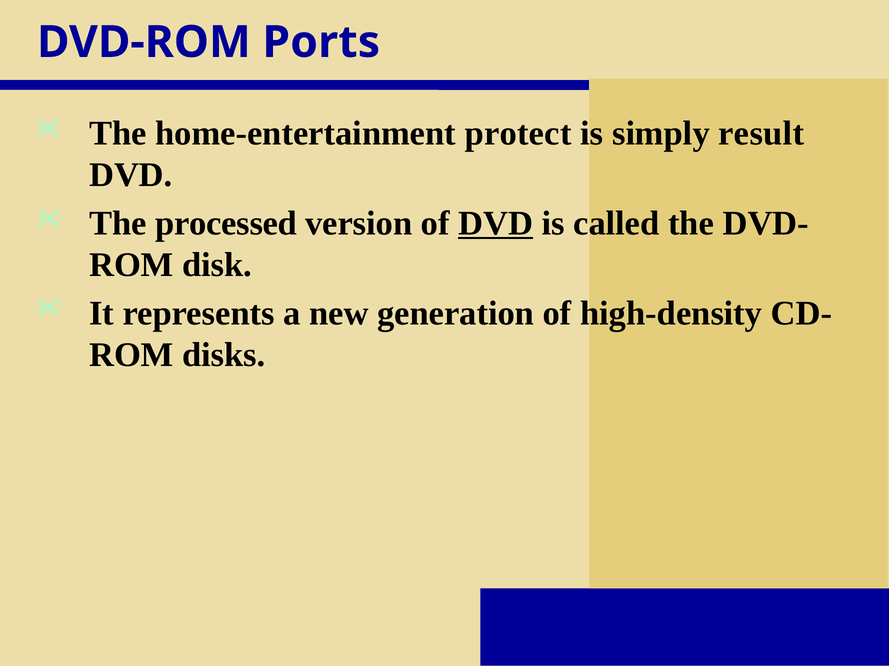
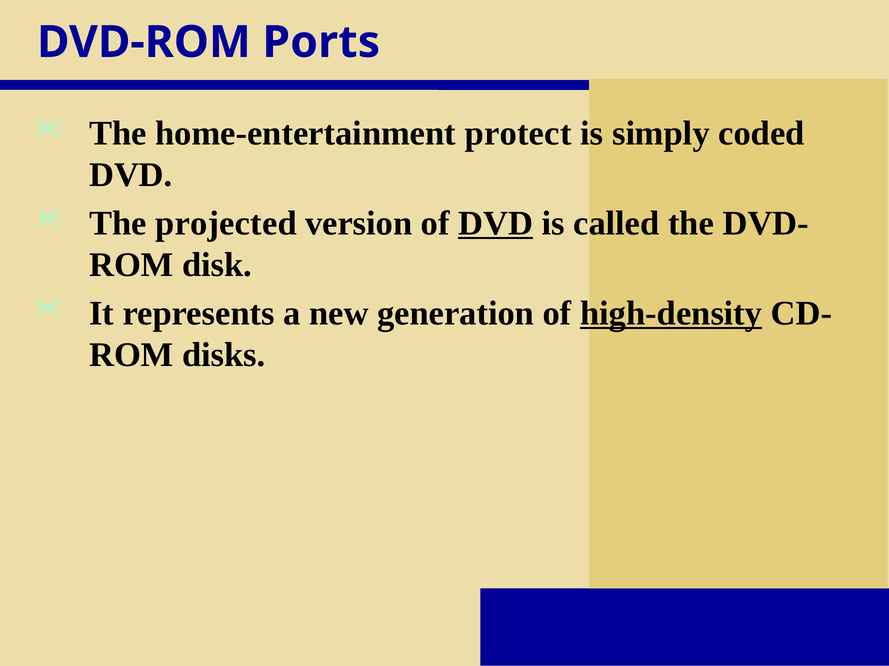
result: result -> coded (761, 134)
processed: processed -> projected (226, 224)
high-density underline: none -> present (671, 314)
